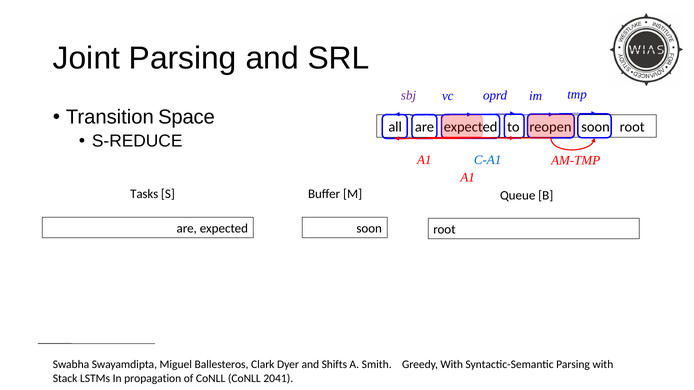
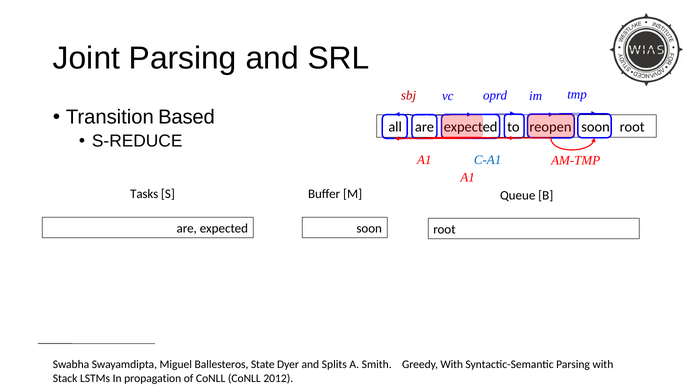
sbj colour: purple -> red (409, 96)
Space: Space -> Based (187, 117)
Clark: Clark -> State (263, 365)
Shifts: Shifts -> Splits (334, 365)
2041: 2041 -> 2012 (278, 379)
